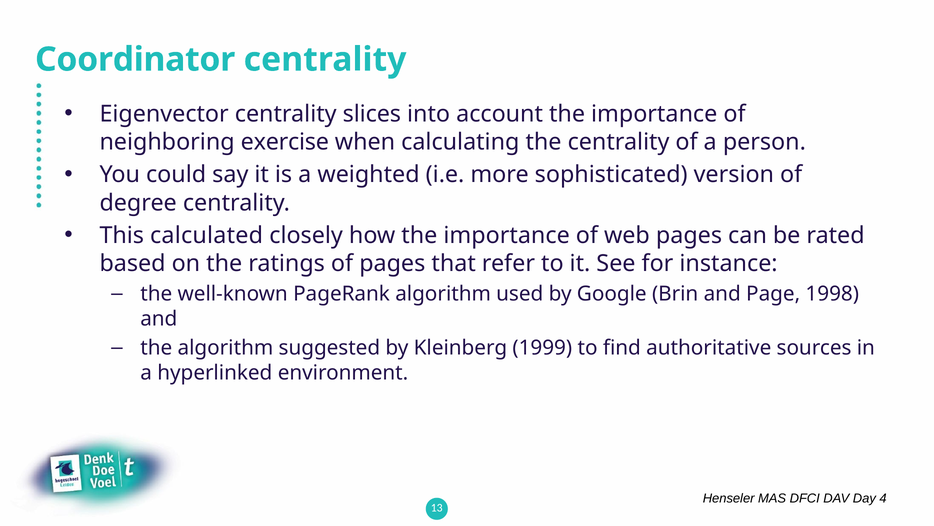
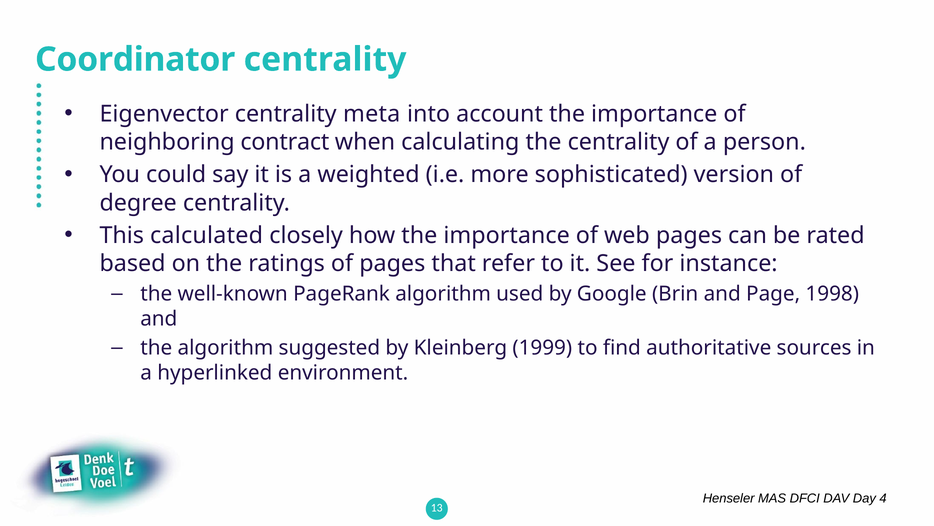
slices: slices -> meta (372, 114)
exercise: exercise -> contract (285, 142)
